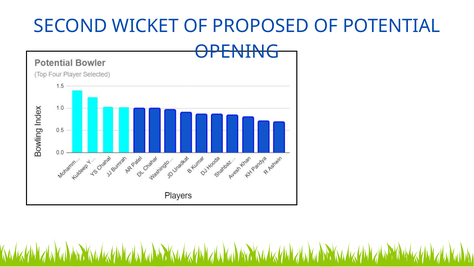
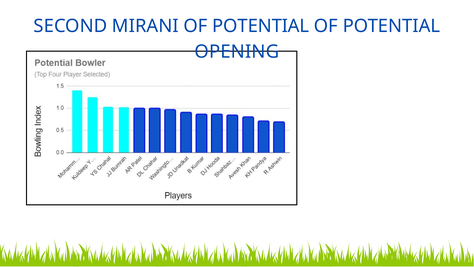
WICKET: WICKET -> MIRANI (145, 26)
PROPOSED: PROPOSED -> POTENTIAL (261, 26)
